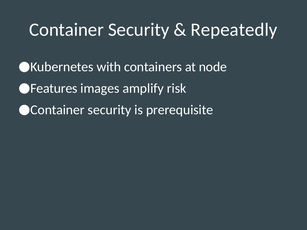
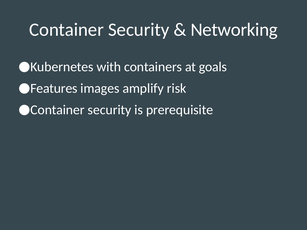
Repeatedly: Repeatedly -> Networking (234, 30)
node: node -> goals (213, 67)
